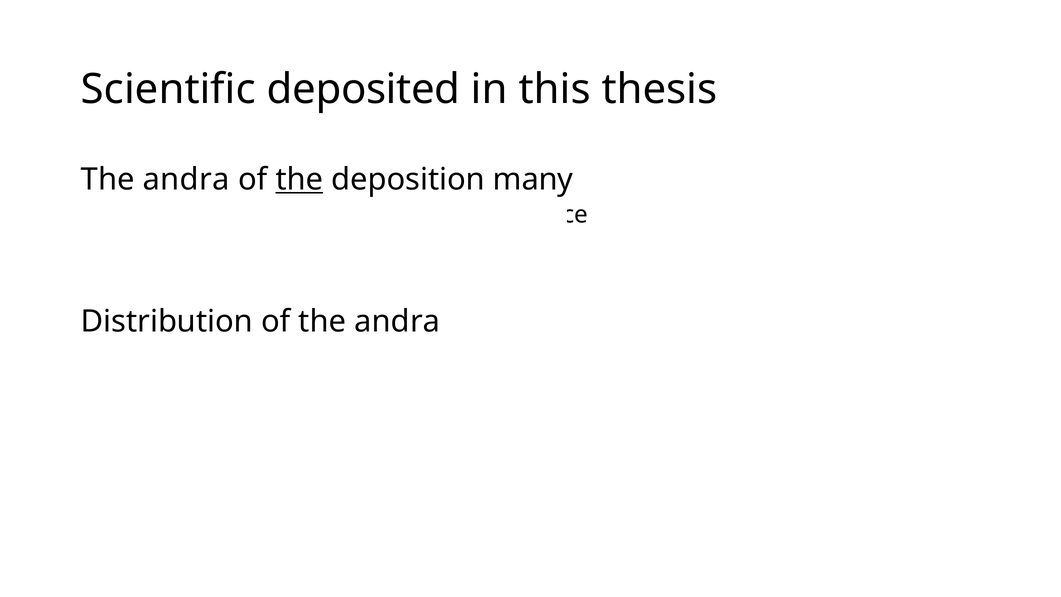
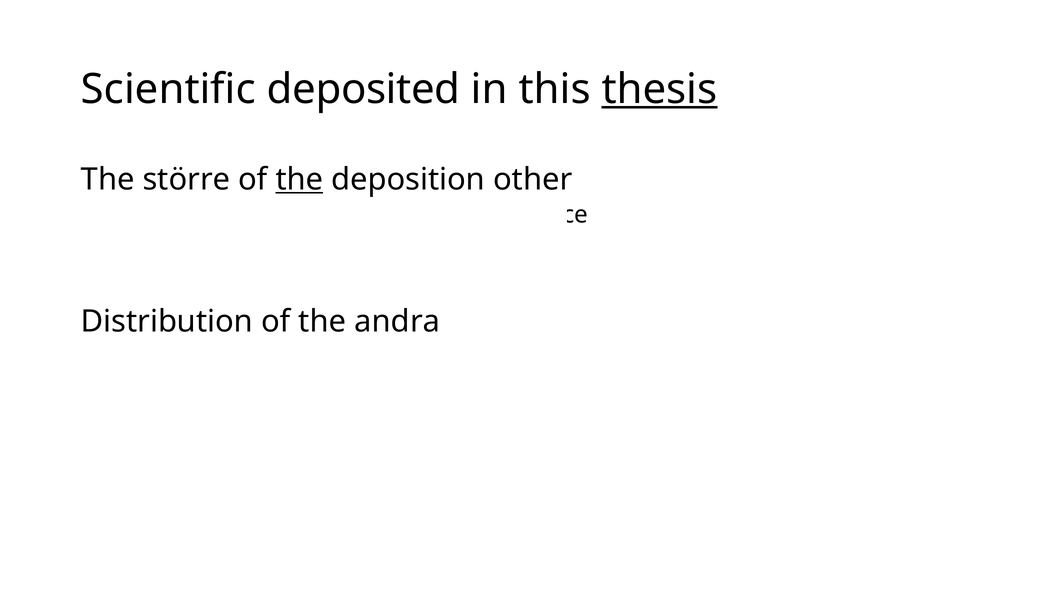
thesis underline: none -> present (659, 89)
andra: andra -> större (186, 179)
many: many -> other (533, 179)
